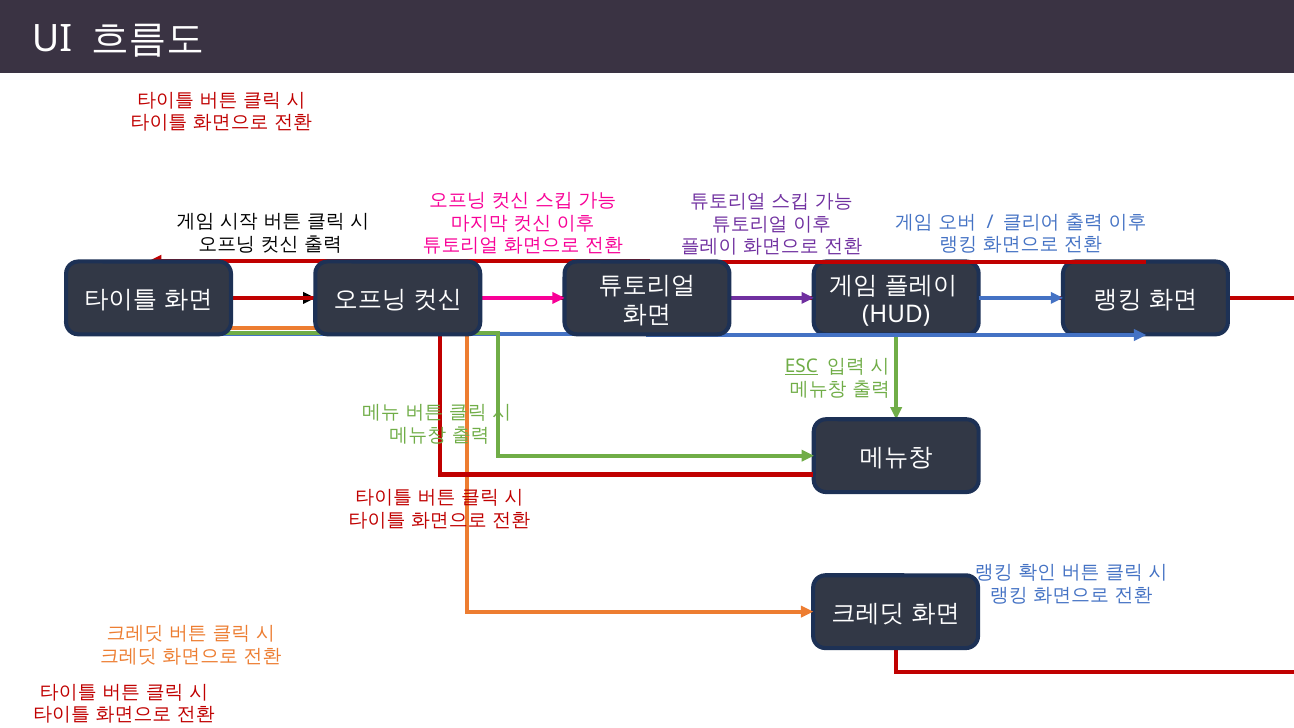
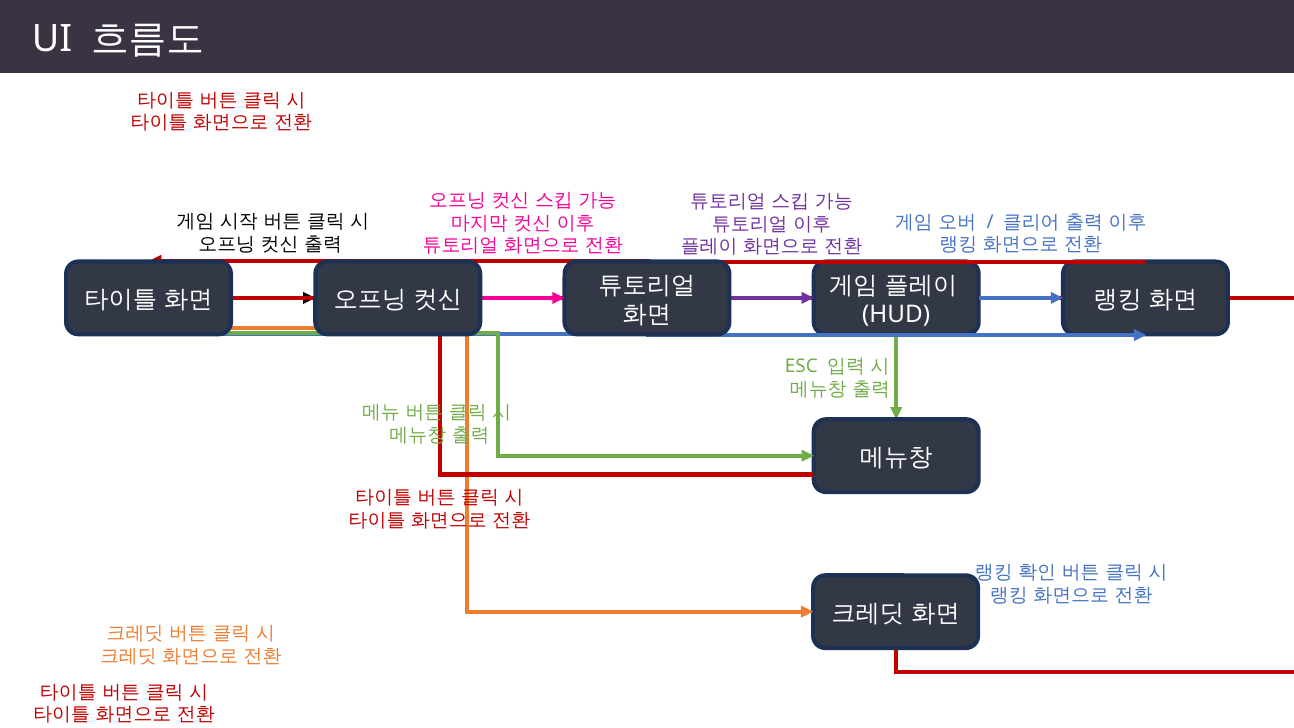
ESC underline: present -> none (801, 366)
